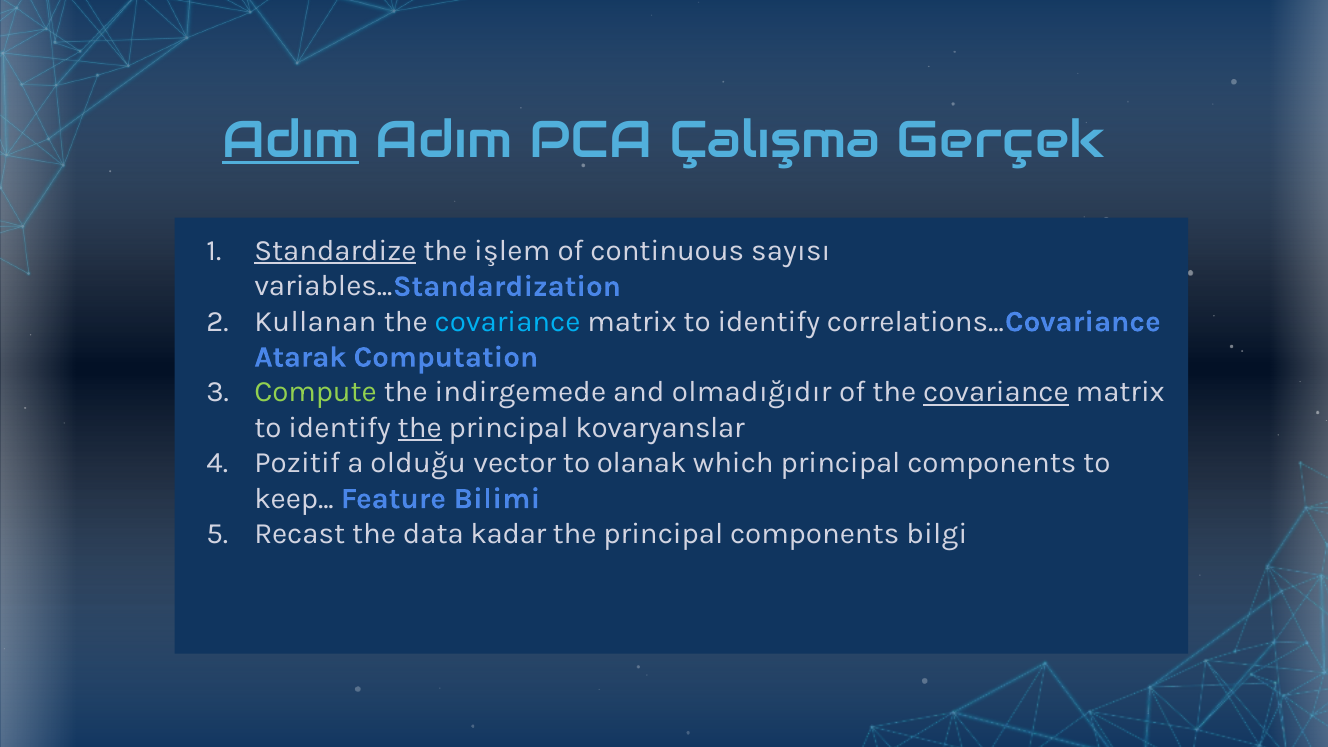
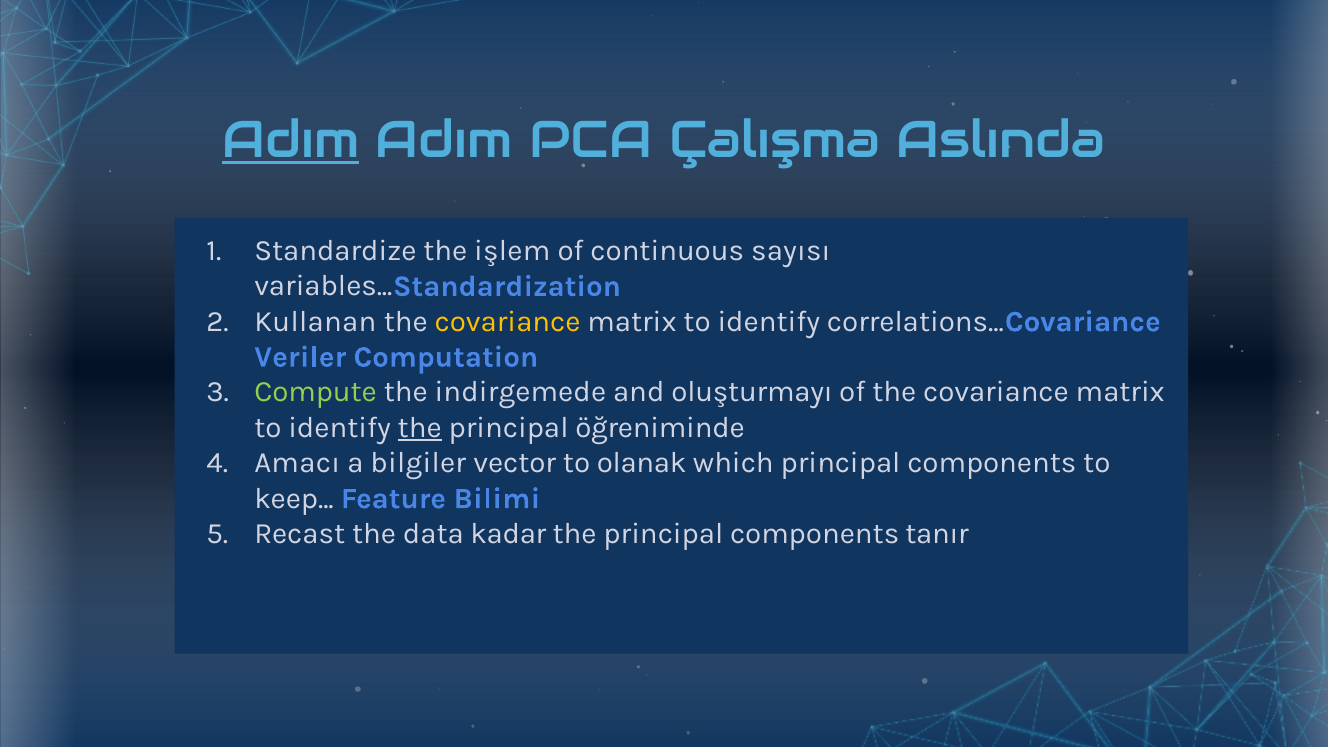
Gerçek: Gerçek -> Aslında (1001, 141)
Standardize underline: present -> none (335, 251)
covariance colour: light blue -> yellow (508, 321)
Atarak: Atarak -> Veriler (300, 357)
olmadığıdır: olmadığıdır -> oluşturmayı (752, 392)
covariance underline: present -> none (996, 392)
kovaryanslar: kovaryanslar -> öğreniminde (660, 428)
Pozitif: Pozitif -> Amacı (297, 463)
olduğu: olduğu -> bilgiler (418, 463)
bilgi: bilgi -> tanır (937, 534)
